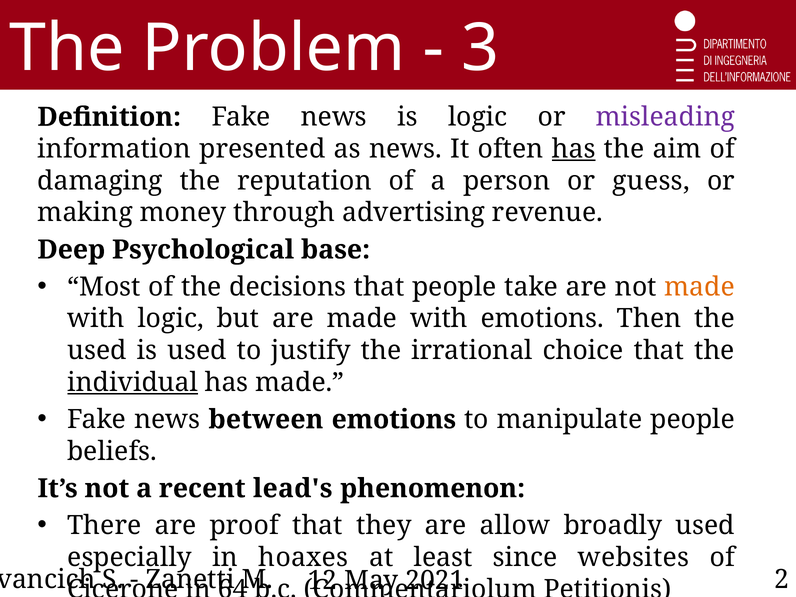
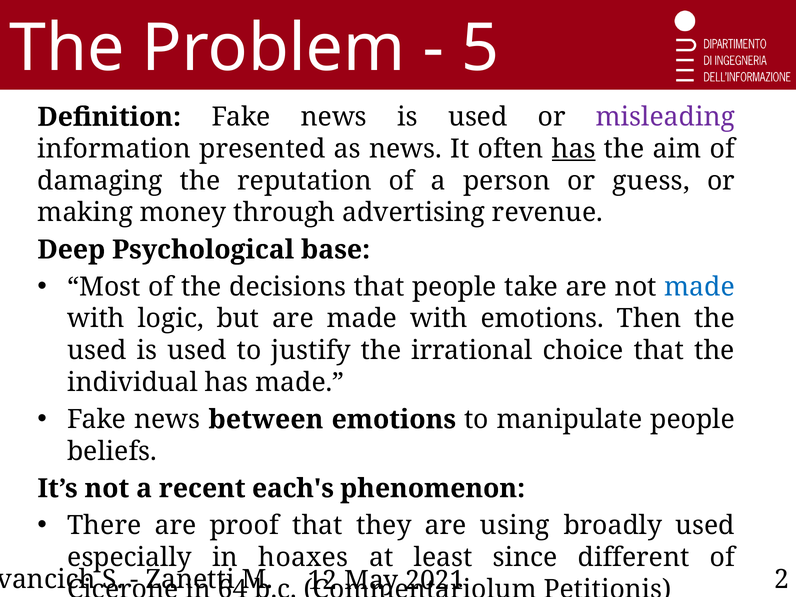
3: 3 -> 5 (480, 48)
news is logic: logic -> used (478, 117)
made colour: orange -> blue (700, 287)
individual underline: present -> none (133, 382)
lead's: lead's -> each's (293, 488)
allow: allow -> using (515, 526)
websites: websites -> different (634, 557)
